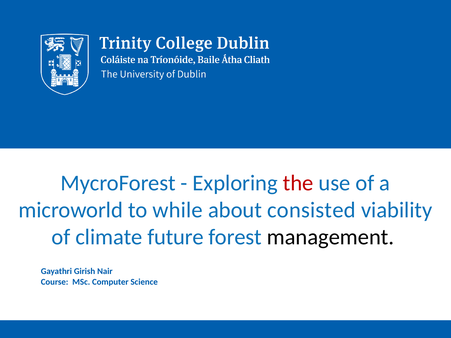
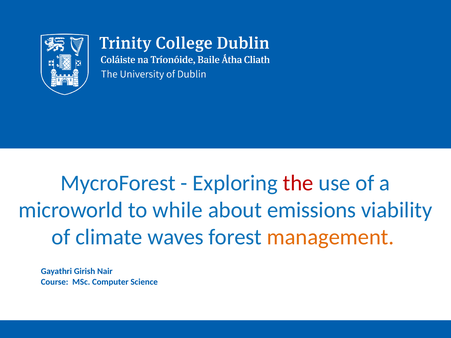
consisted: consisted -> emissions (312, 210)
future: future -> waves (176, 237)
management colour: black -> orange (330, 237)
